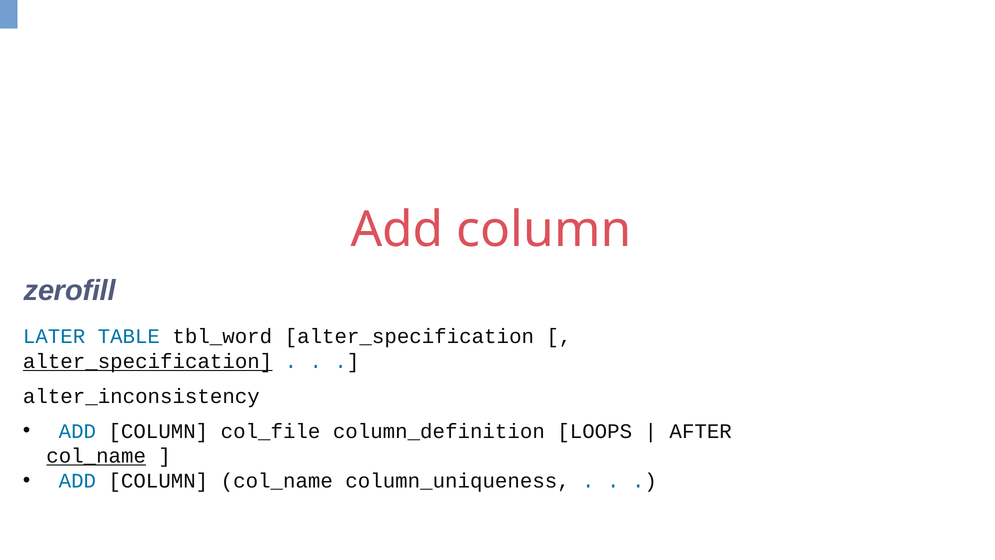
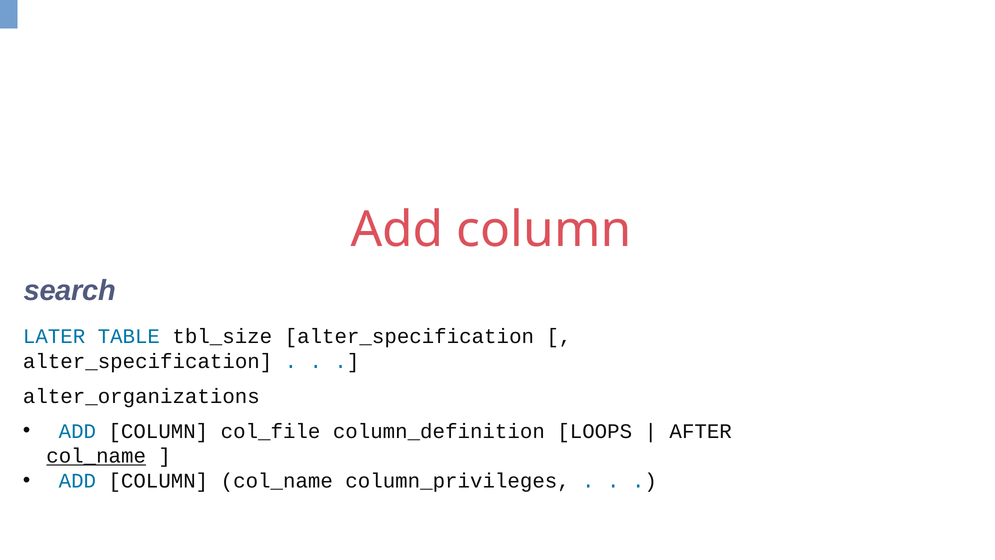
zerofill: zerofill -> search (70, 291)
tbl_word: tbl_word -> tbl_size (222, 336)
alter_specification underline: present -> none (148, 361)
alter_inconsistency: alter_inconsistency -> alter_organizations (141, 396)
column_uniqueness: column_uniqueness -> column_privileges (458, 481)
